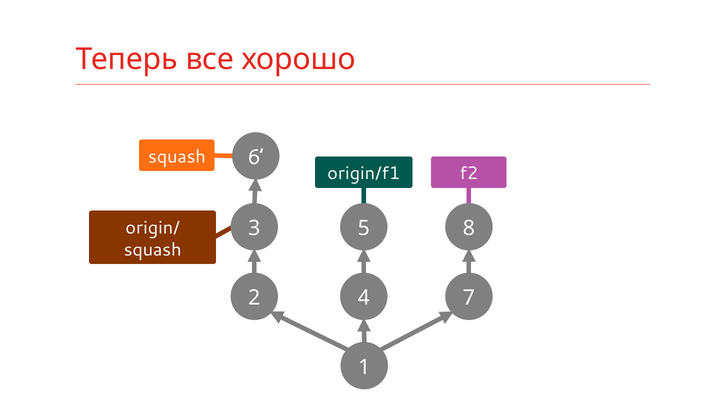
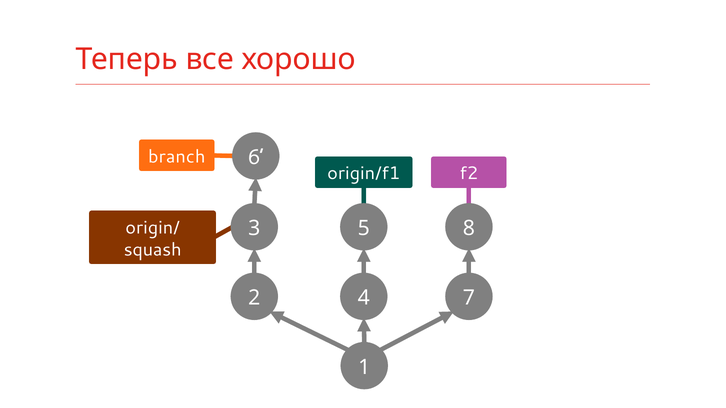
squash: squash -> branch (177, 157)
